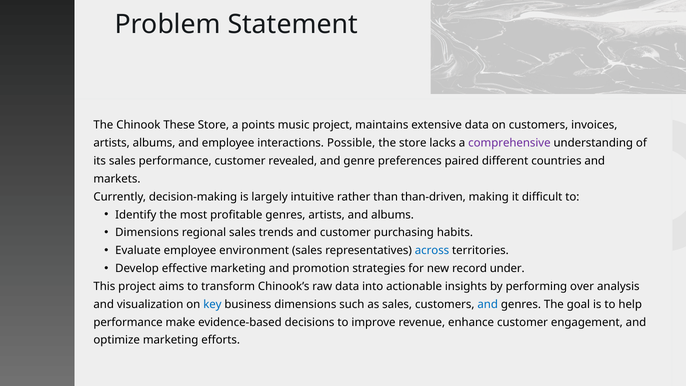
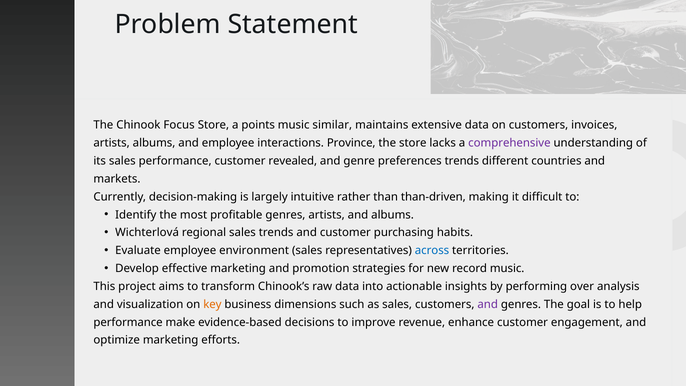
These: These -> Focus (179, 125)
music project: project -> similar (332, 125)
Possible: Possible -> Province (351, 143)
preferences paired: paired -> trends (462, 161)
Dimensions: Dimensions -> Wichterlová (147, 233)
record under: under -> music (507, 268)
key colour: blue -> orange (212, 304)
and colour: blue -> purple (488, 304)
